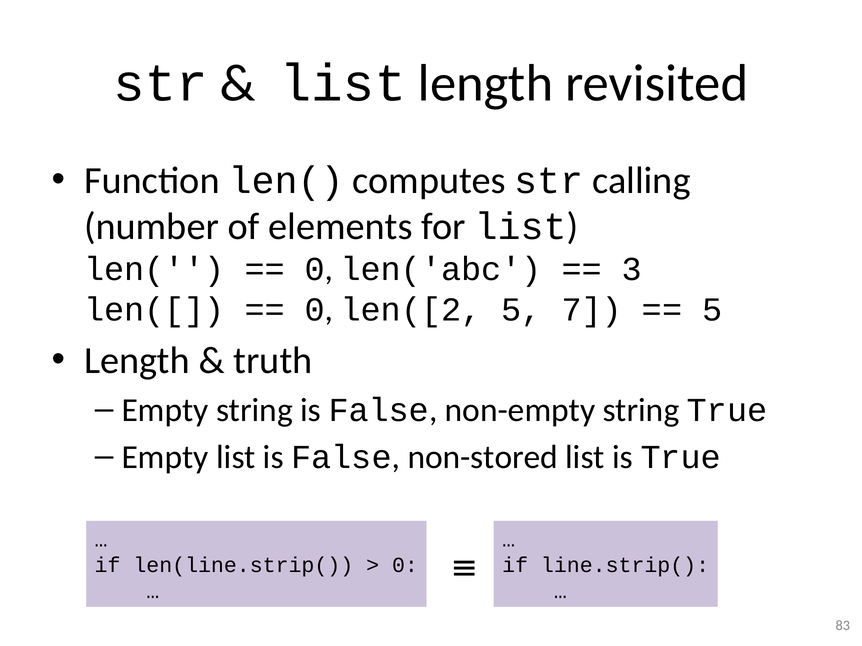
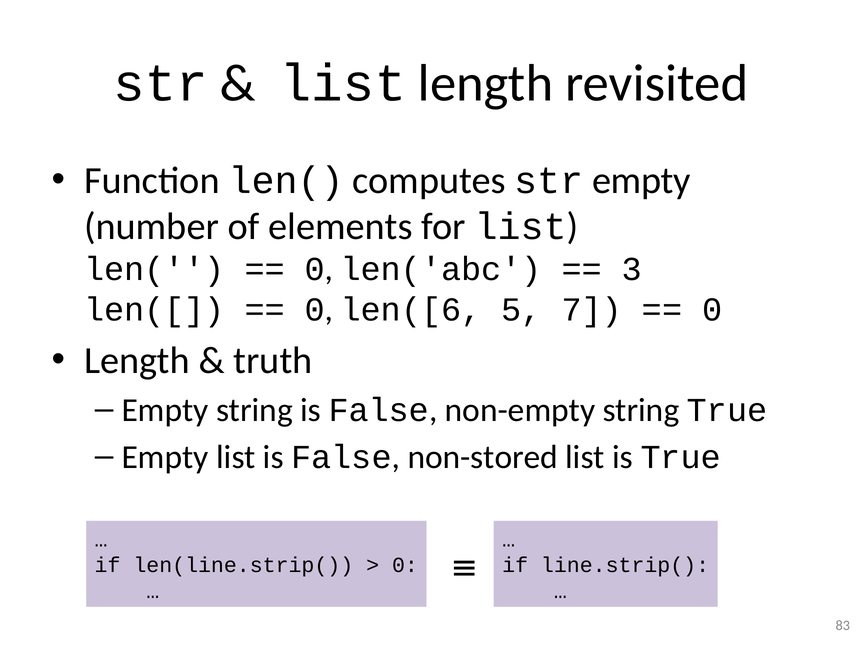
str calling: calling -> empty (641, 181)
len([2: len([2 -> len([6 (411, 310)
5: 5 -> 0 (712, 310)
